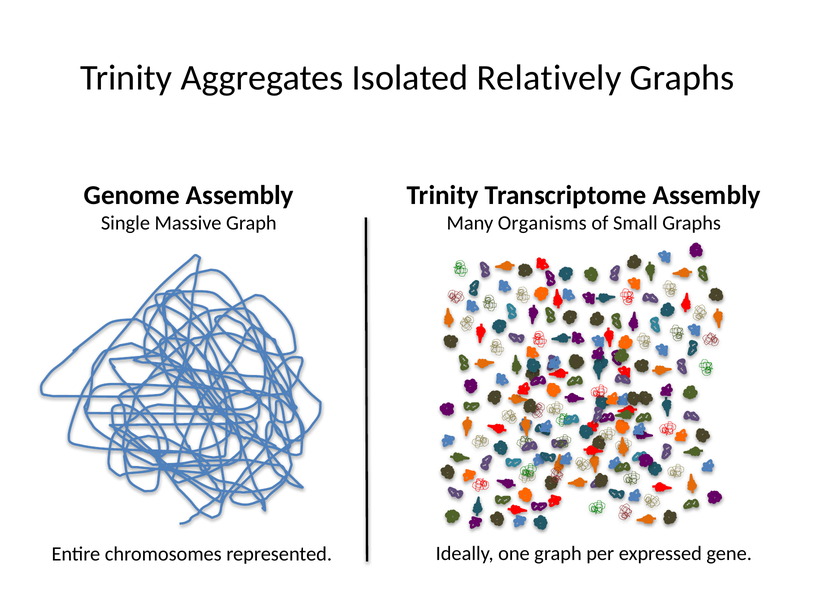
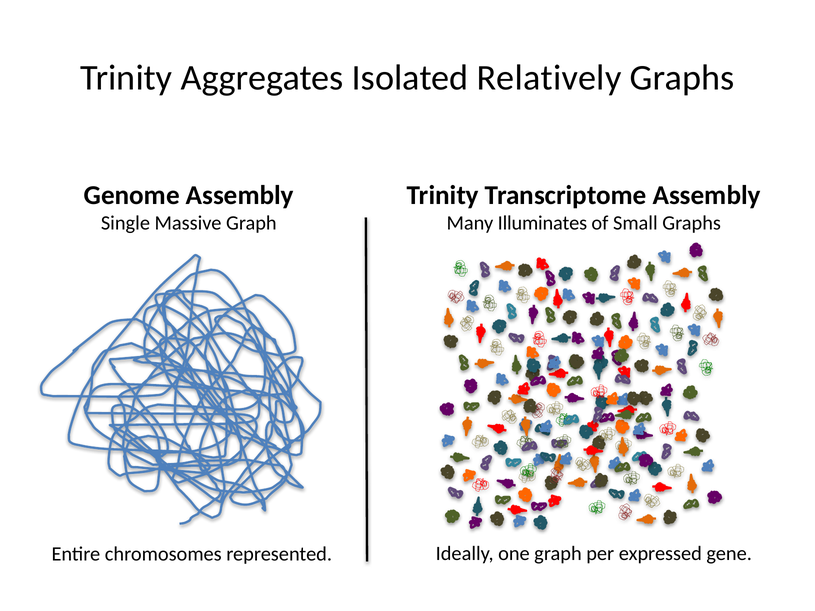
Organisms: Organisms -> Illuminates (542, 223)
